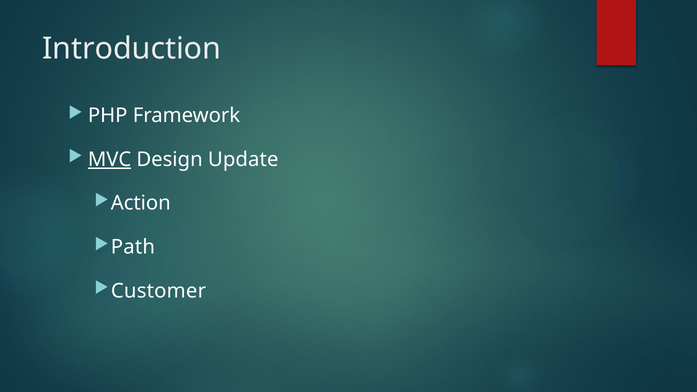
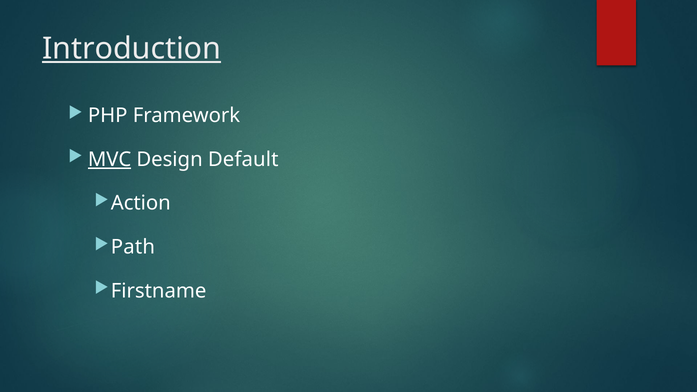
Introduction underline: none -> present (132, 49)
Update: Update -> Default (243, 160)
Customer: Customer -> Firstname (159, 291)
